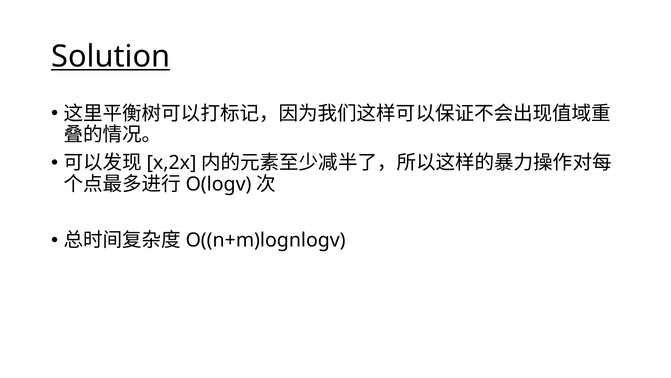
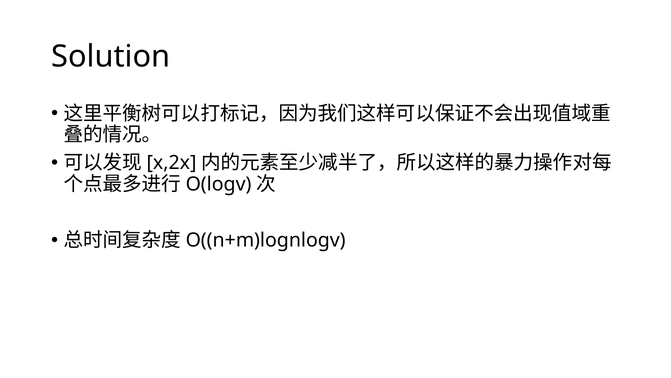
Solution underline: present -> none (111, 56)
